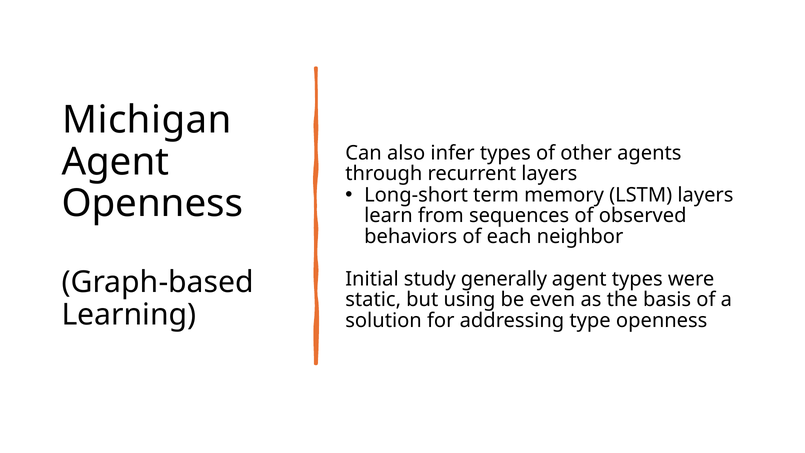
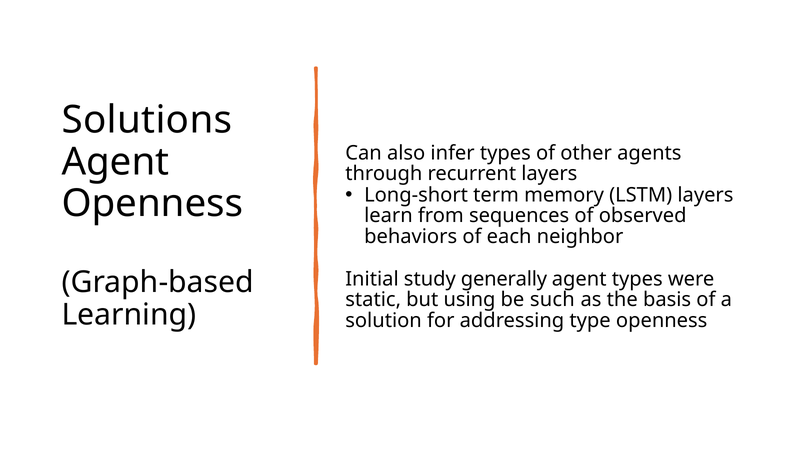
Michigan: Michigan -> Solutions (147, 120)
even: even -> such (552, 300)
